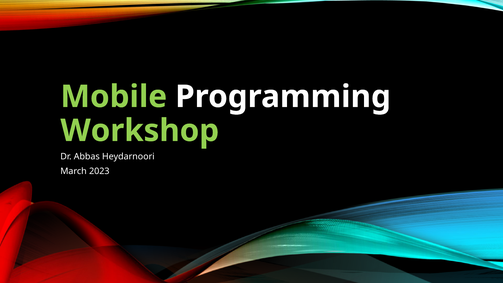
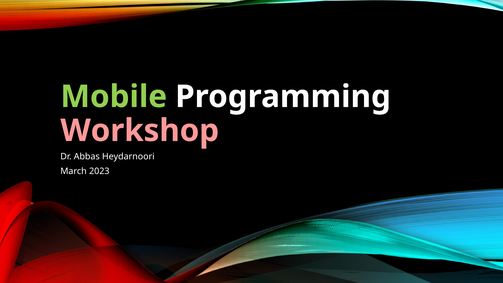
Workshop colour: light green -> pink (140, 131)
